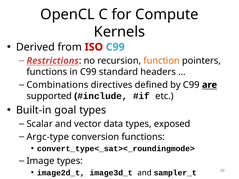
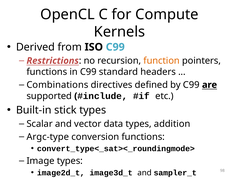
ISO colour: red -> black (94, 47)
goal: goal -> stick (65, 110)
exposed: exposed -> addition (172, 124)
